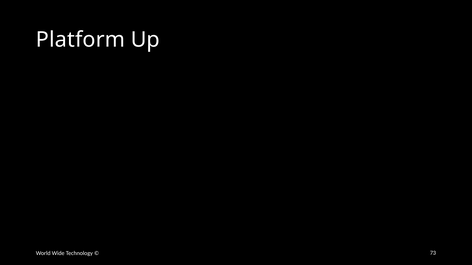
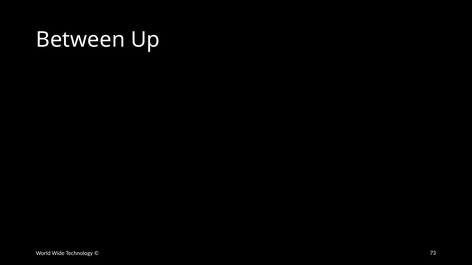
Platform: Platform -> Between (81, 40)
